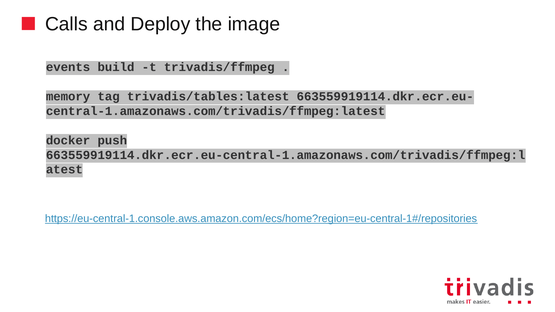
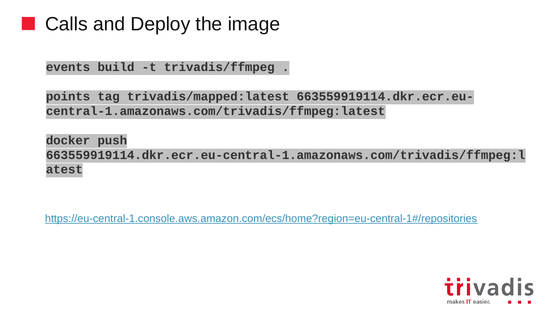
memory: memory -> points (68, 96)
trivadis/tables:latest: trivadis/tables:latest -> trivadis/mapped:latest (208, 96)
